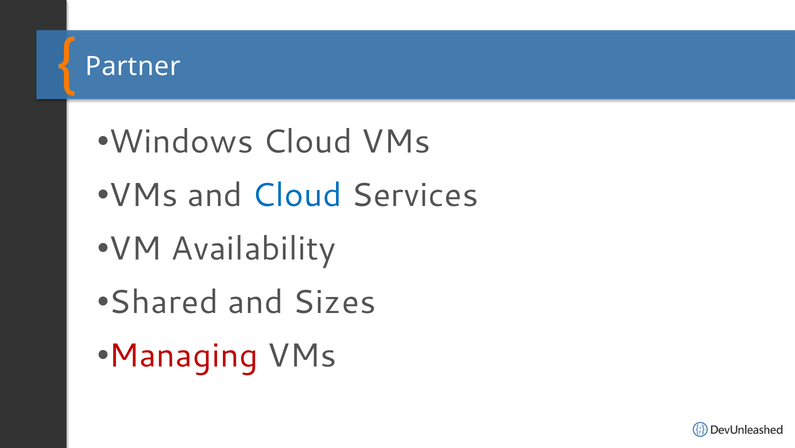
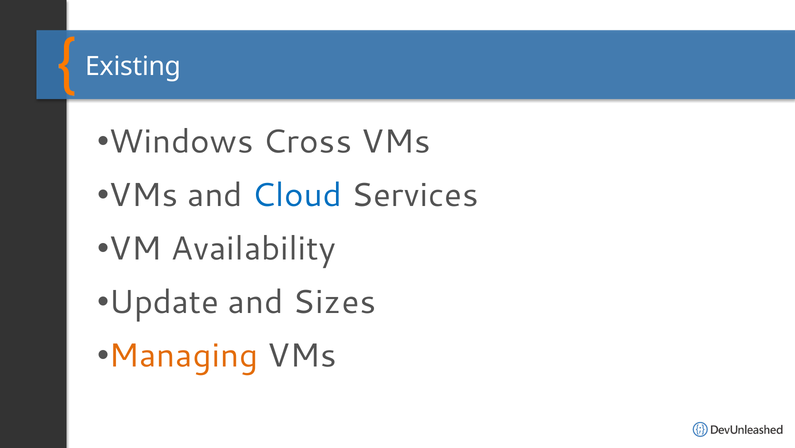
Partner: Partner -> Existing (133, 66)
Windows Cloud: Cloud -> Cross (307, 142)
Shared: Shared -> Update (164, 302)
Managing colour: red -> orange (183, 355)
